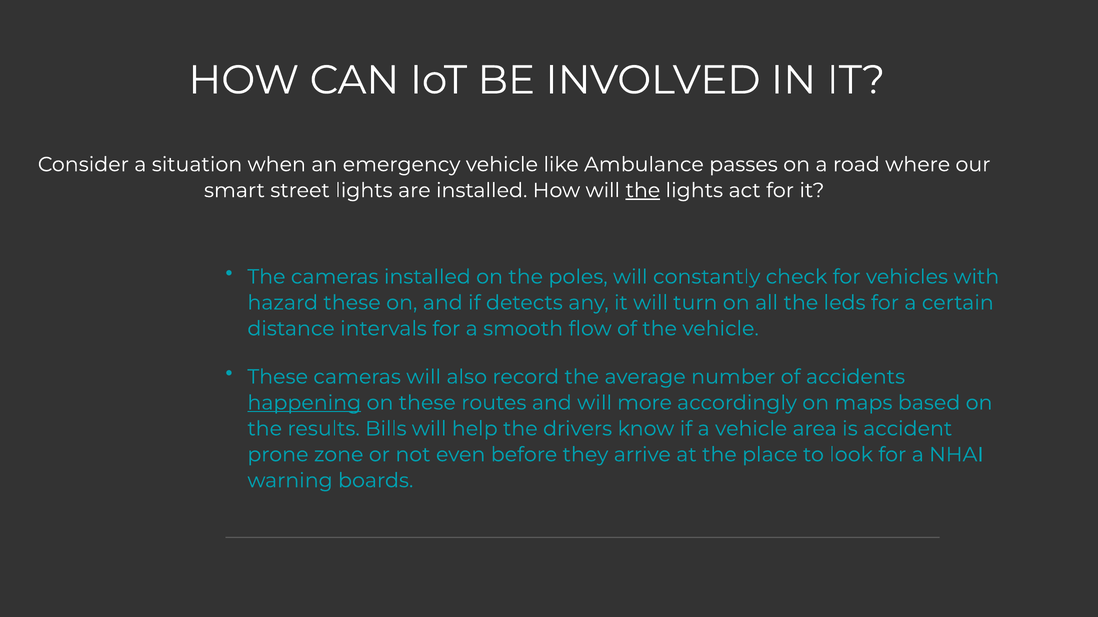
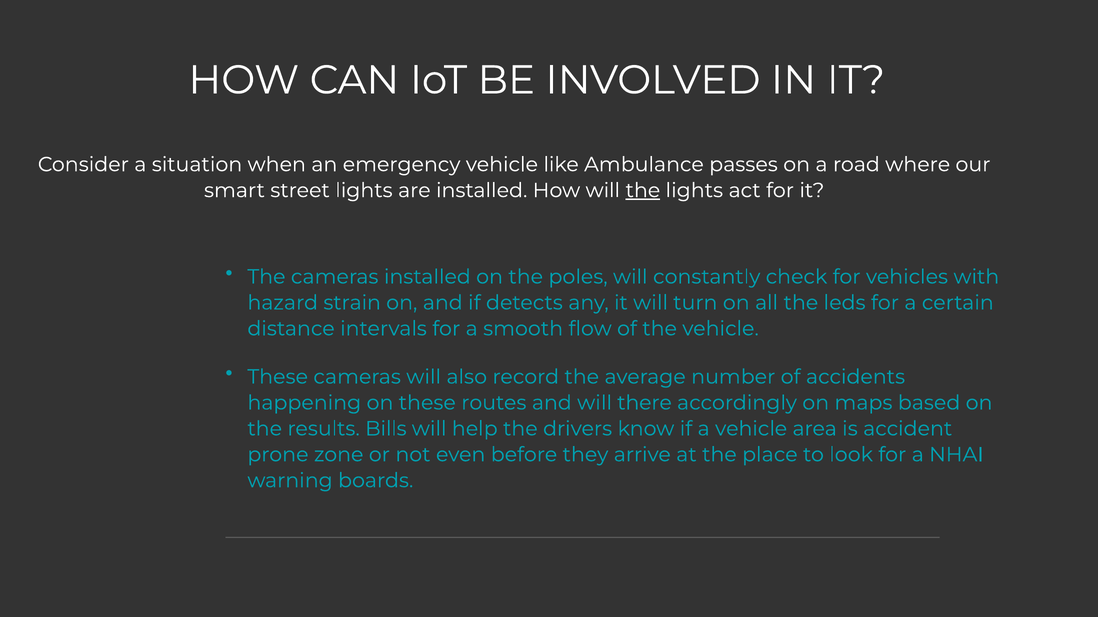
hazard these: these -> strain (352, 303)
happening underline: present -> none (304, 403)
more: more -> there (645, 403)
